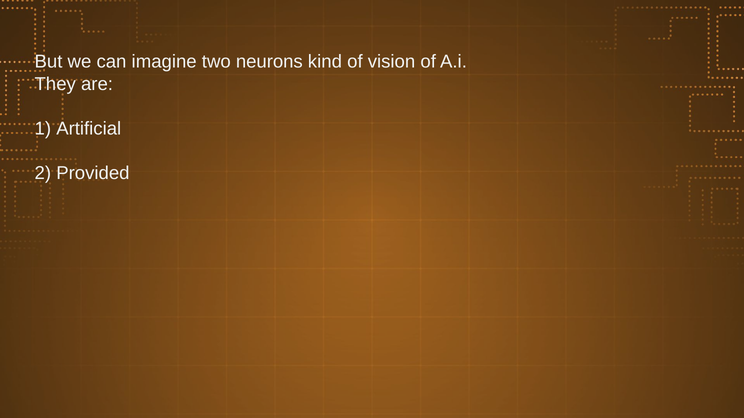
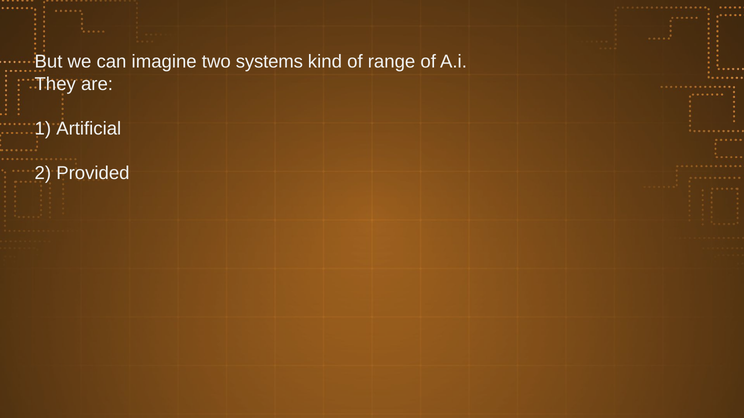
neurons: neurons -> systems (269, 62)
vision: vision -> range (392, 62)
